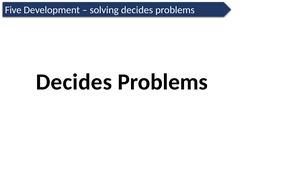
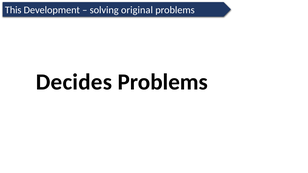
Five: Five -> This (13, 10)
solving decides: decides -> original (137, 10)
